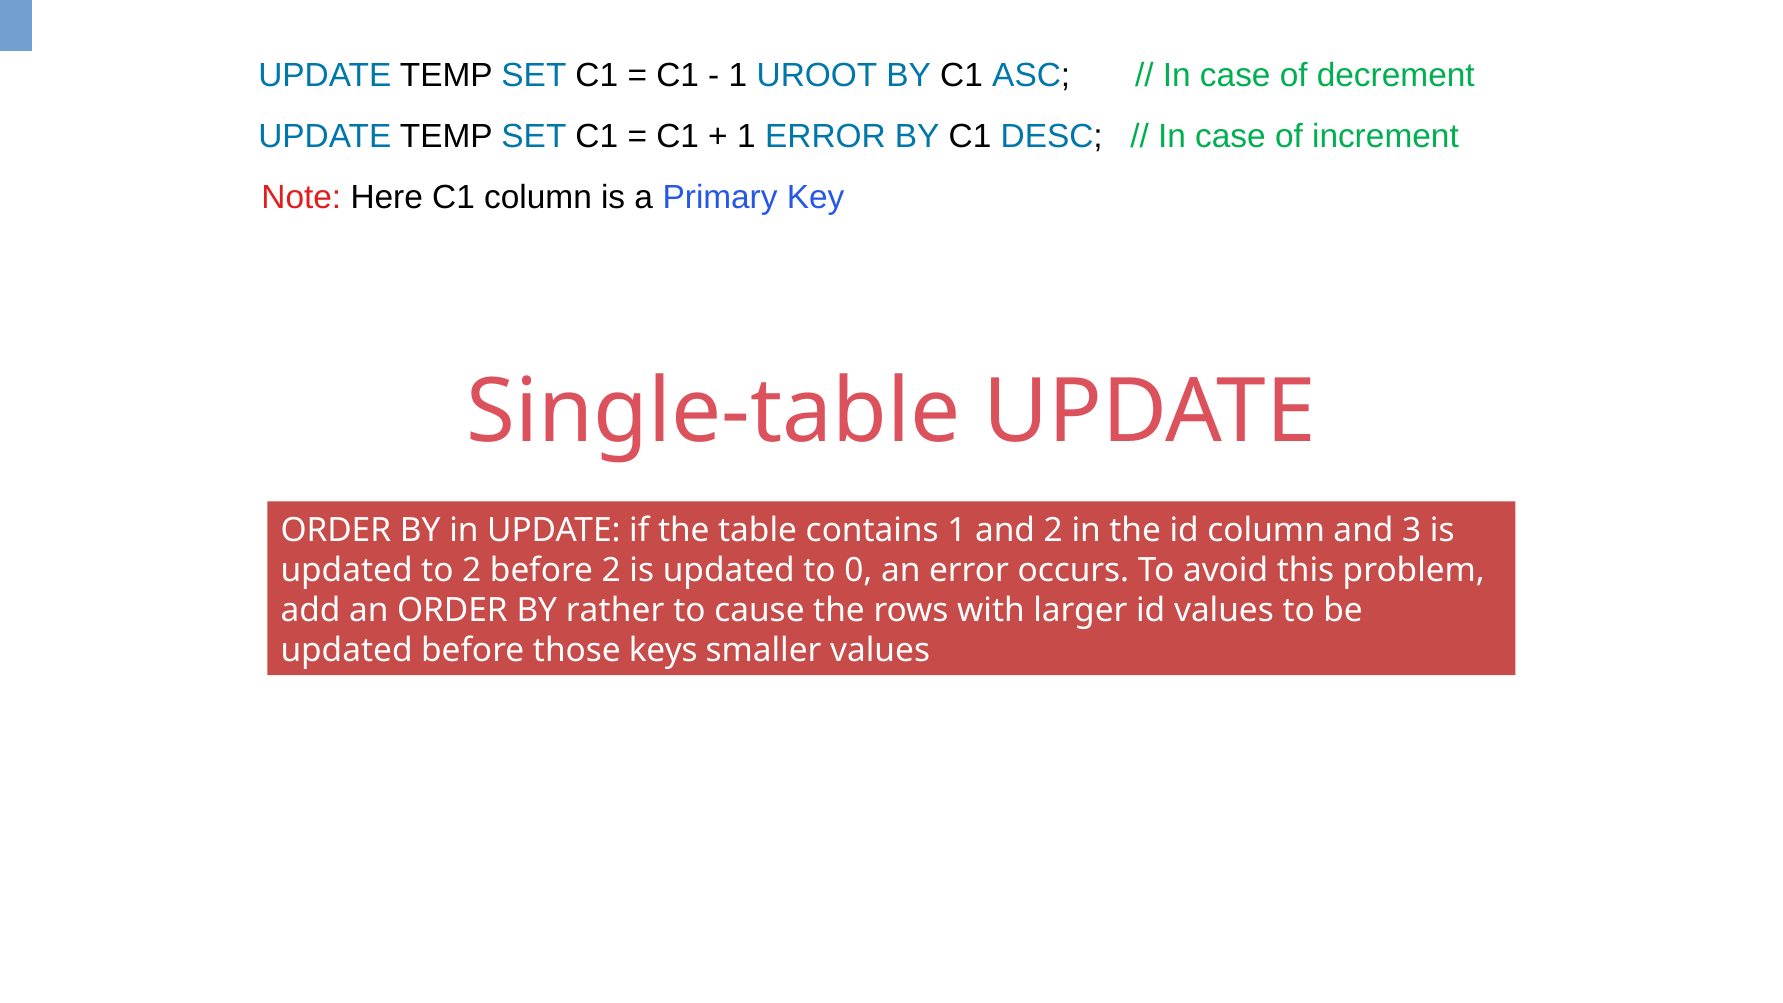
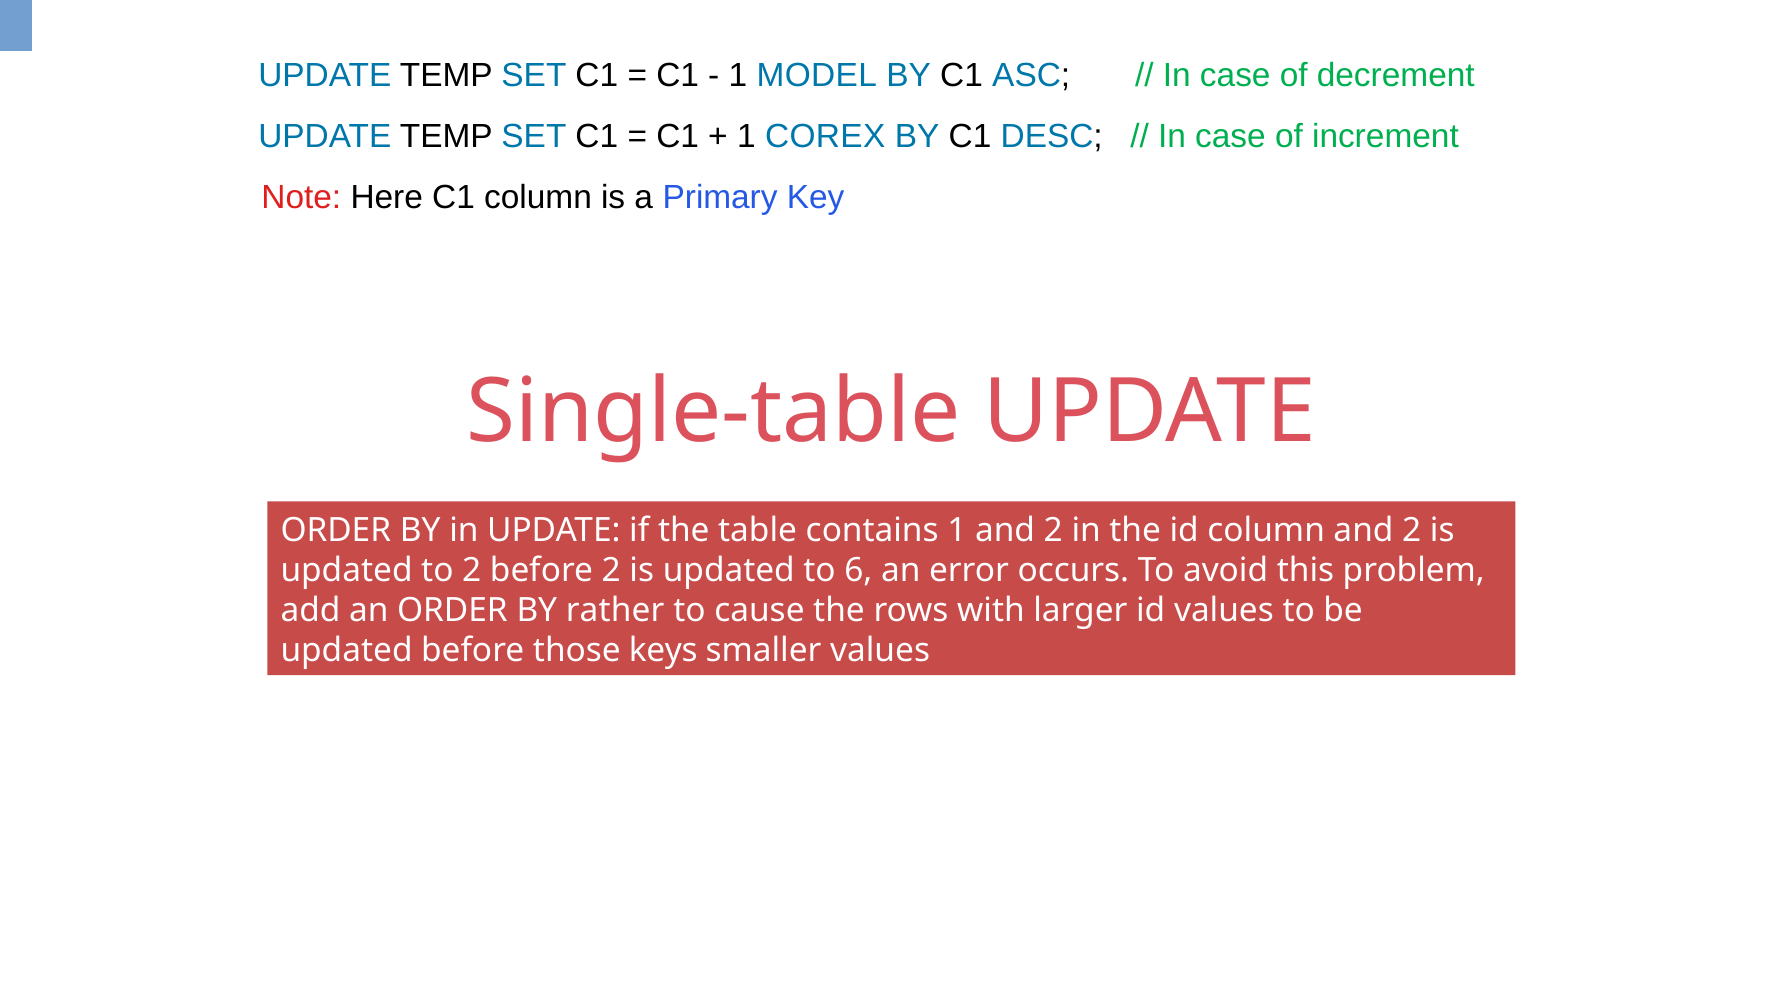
UROOT: UROOT -> MODEL (817, 76)
1 ERROR: ERROR -> COREX (825, 136)
column and 3: 3 -> 2 (1412, 530)
0: 0 -> 6 (858, 571)
